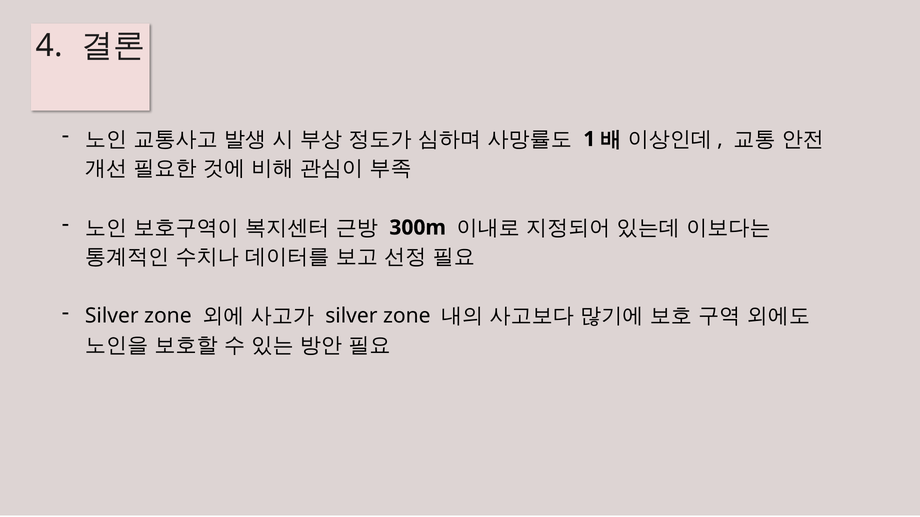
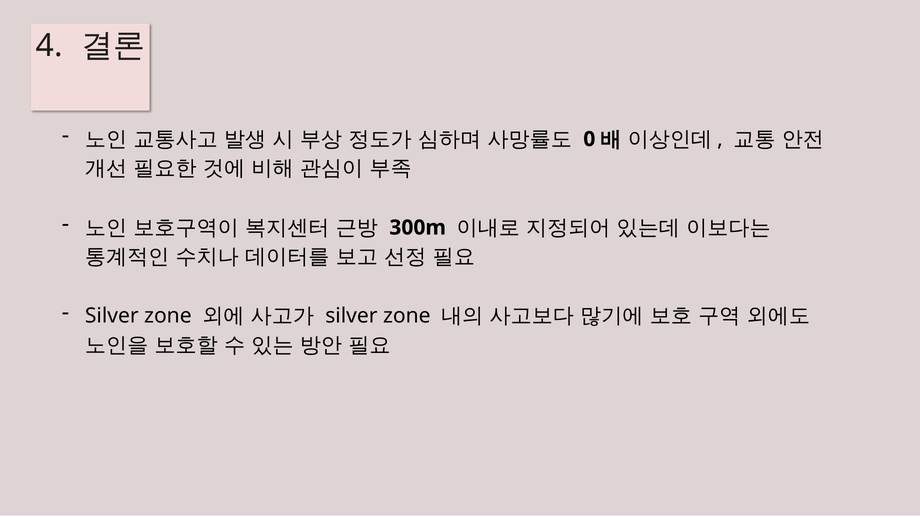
1: 1 -> 0 (589, 139)
